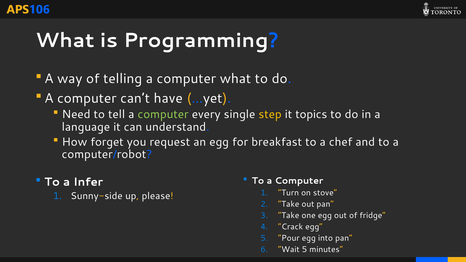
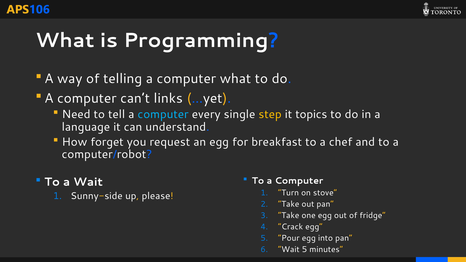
have: have -> links (168, 98)
computer colour: light green -> light blue (163, 114)
a Infer: Infer -> Wait (88, 182)
